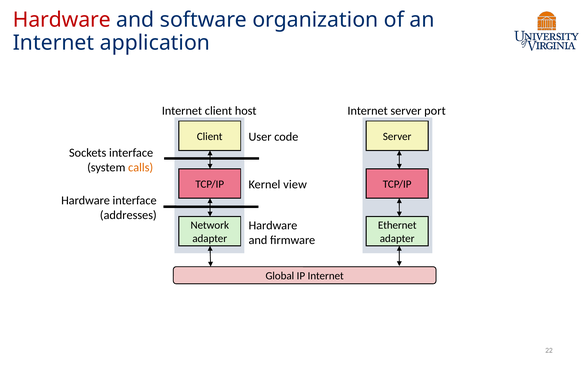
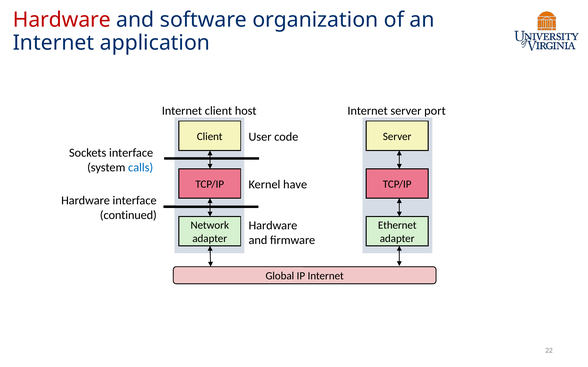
calls colour: orange -> blue (141, 168)
view: view -> have (295, 185)
addresses: addresses -> continued (128, 215)
